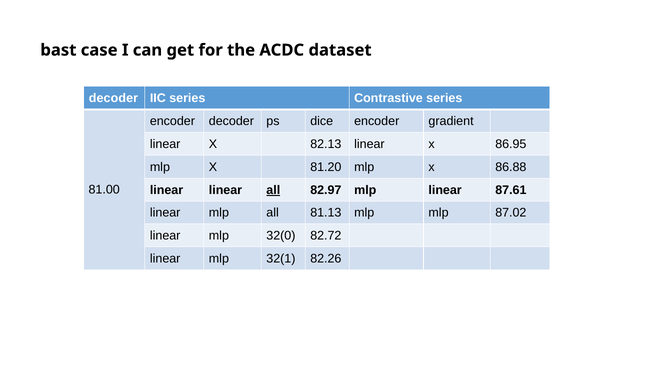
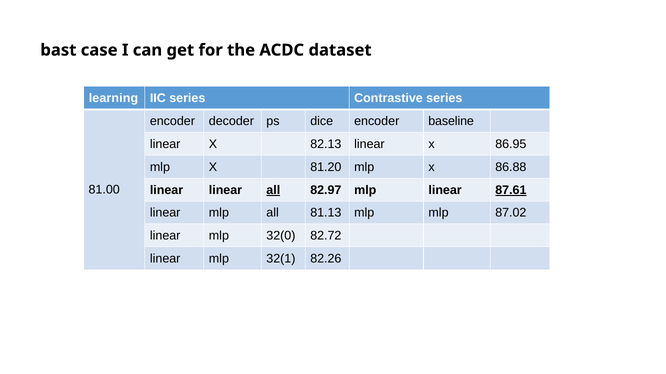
decoder: decoder -> learning (113, 98)
gradient: gradient -> baseline (451, 121)
87.61 underline: none -> present (511, 190)
